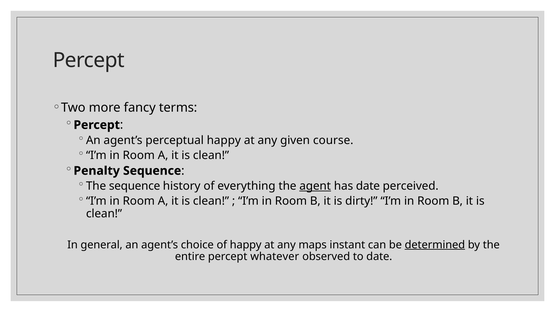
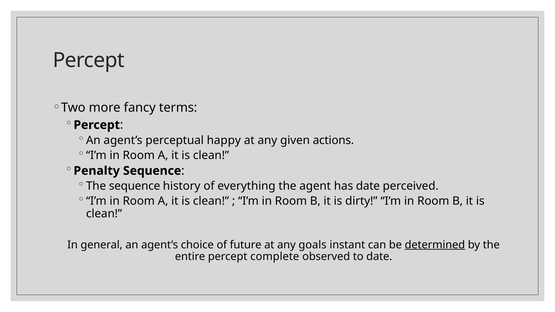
course: course -> actions (333, 140)
agent underline: present -> none (315, 186)
of happy: happy -> future (246, 245)
maps: maps -> goals (313, 245)
whatever: whatever -> complete (275, 257)
